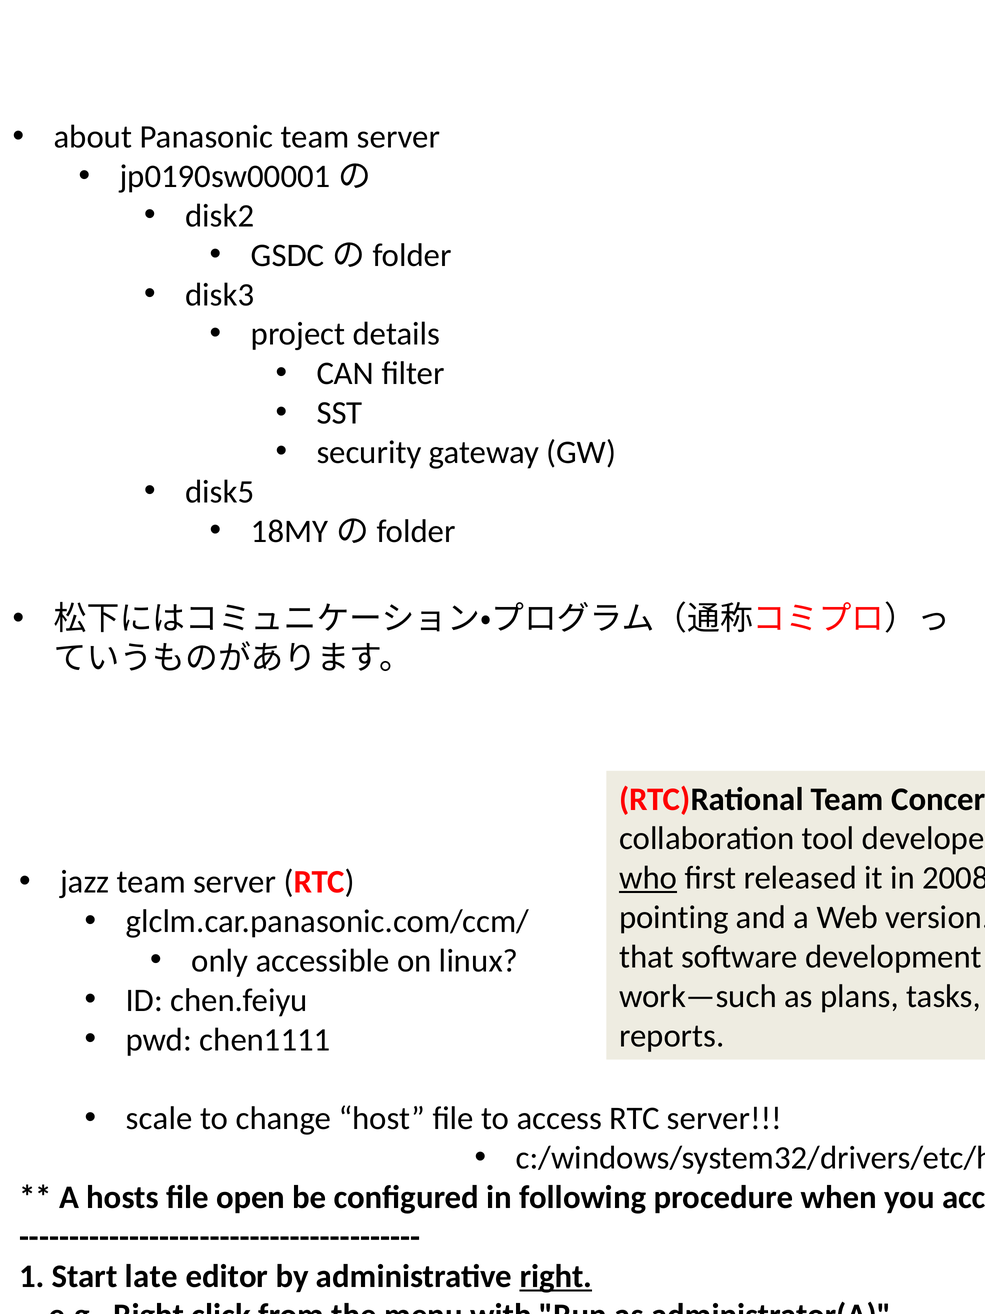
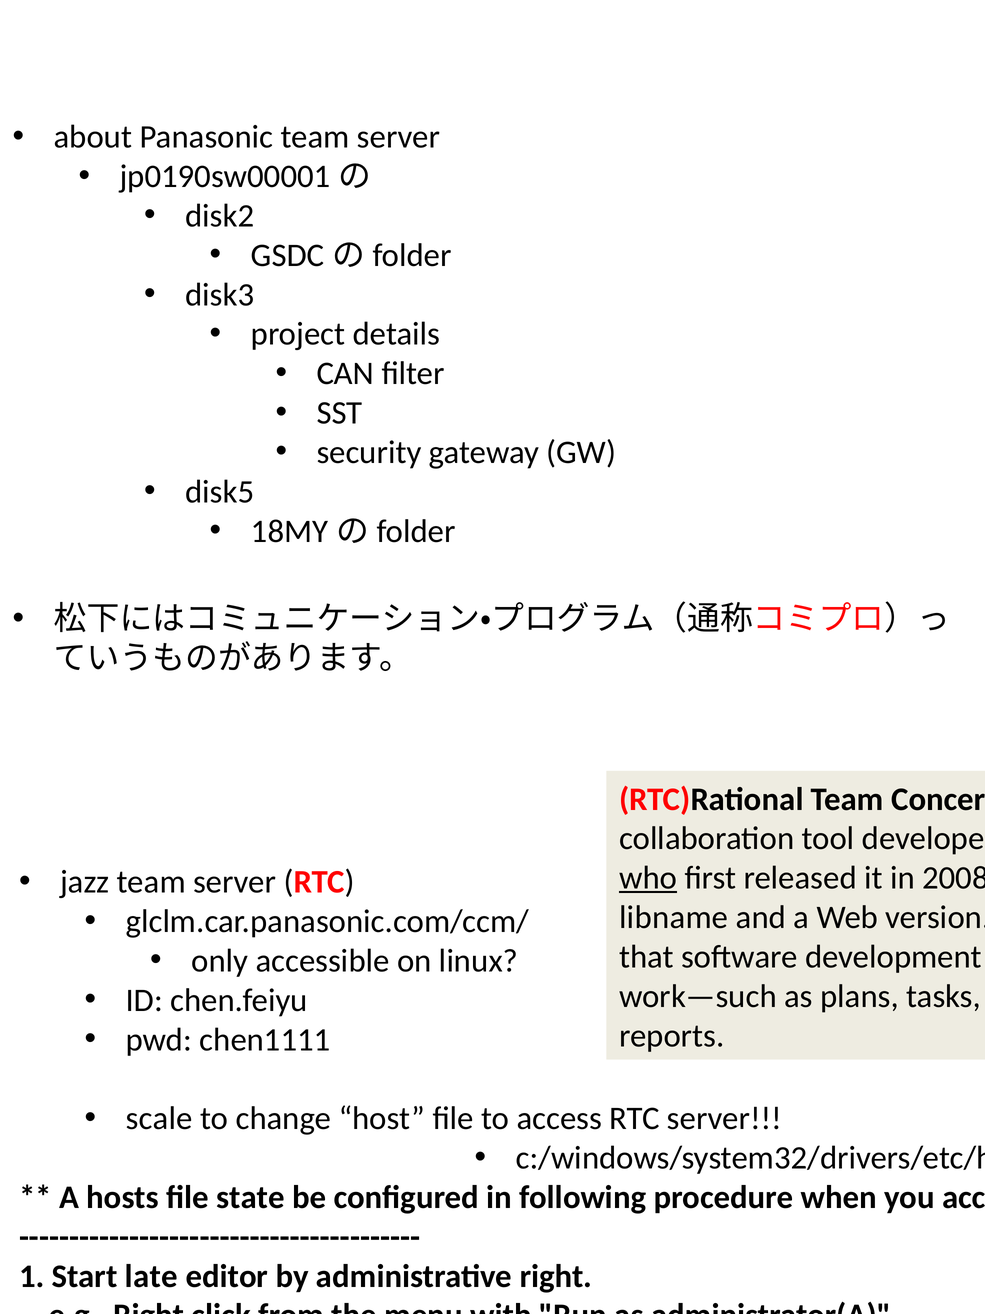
pointing: pointing -> libname (674, 917)
file open: open -> state (250, 1197)
right underline: present -> none (556, 1276)
